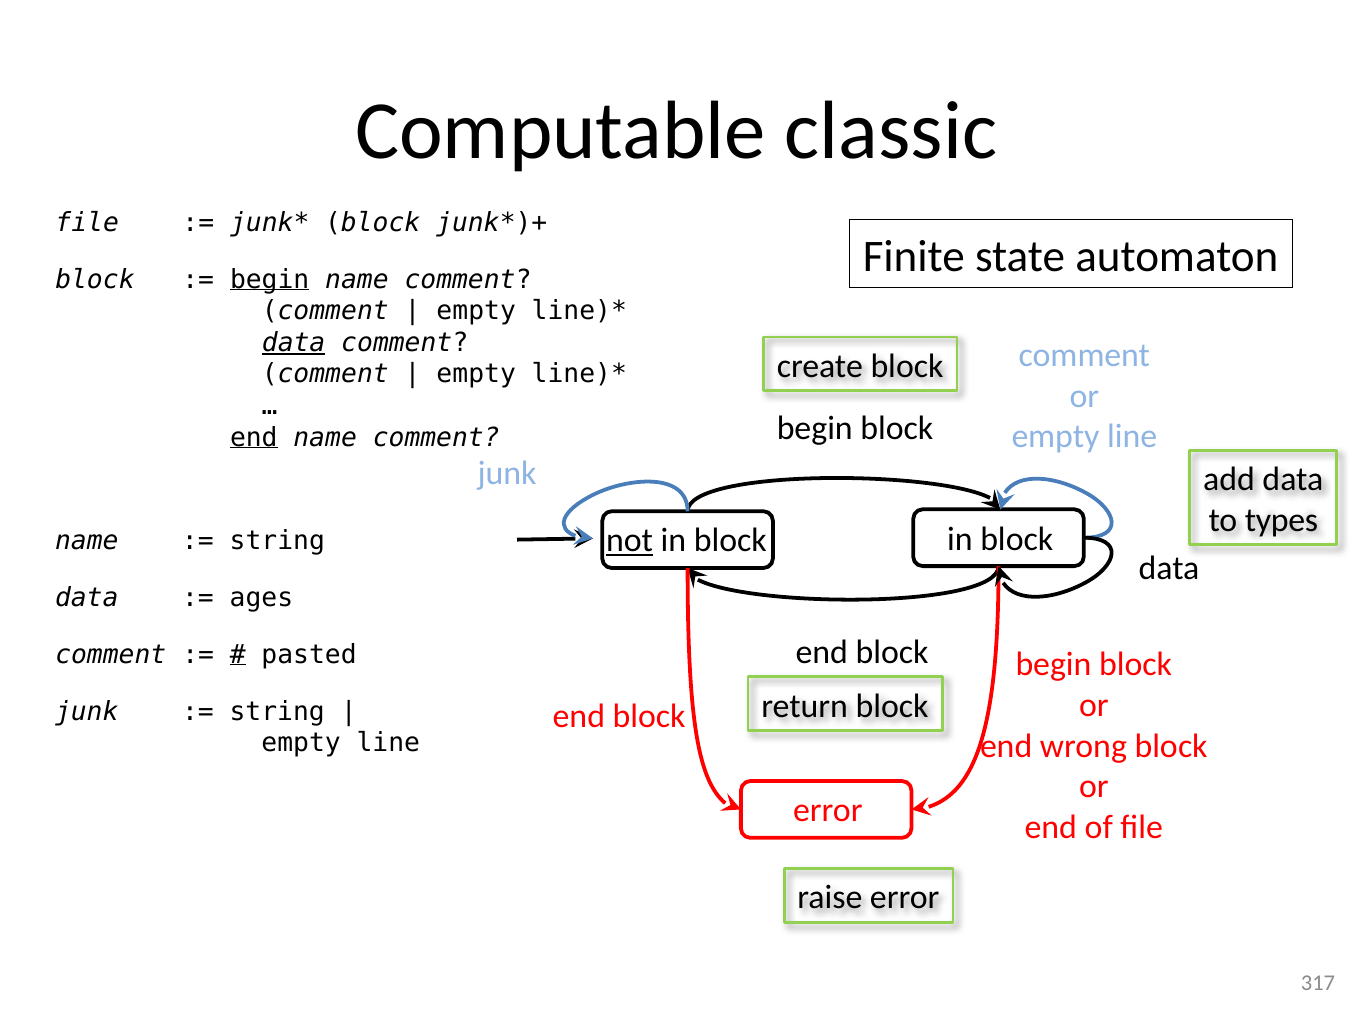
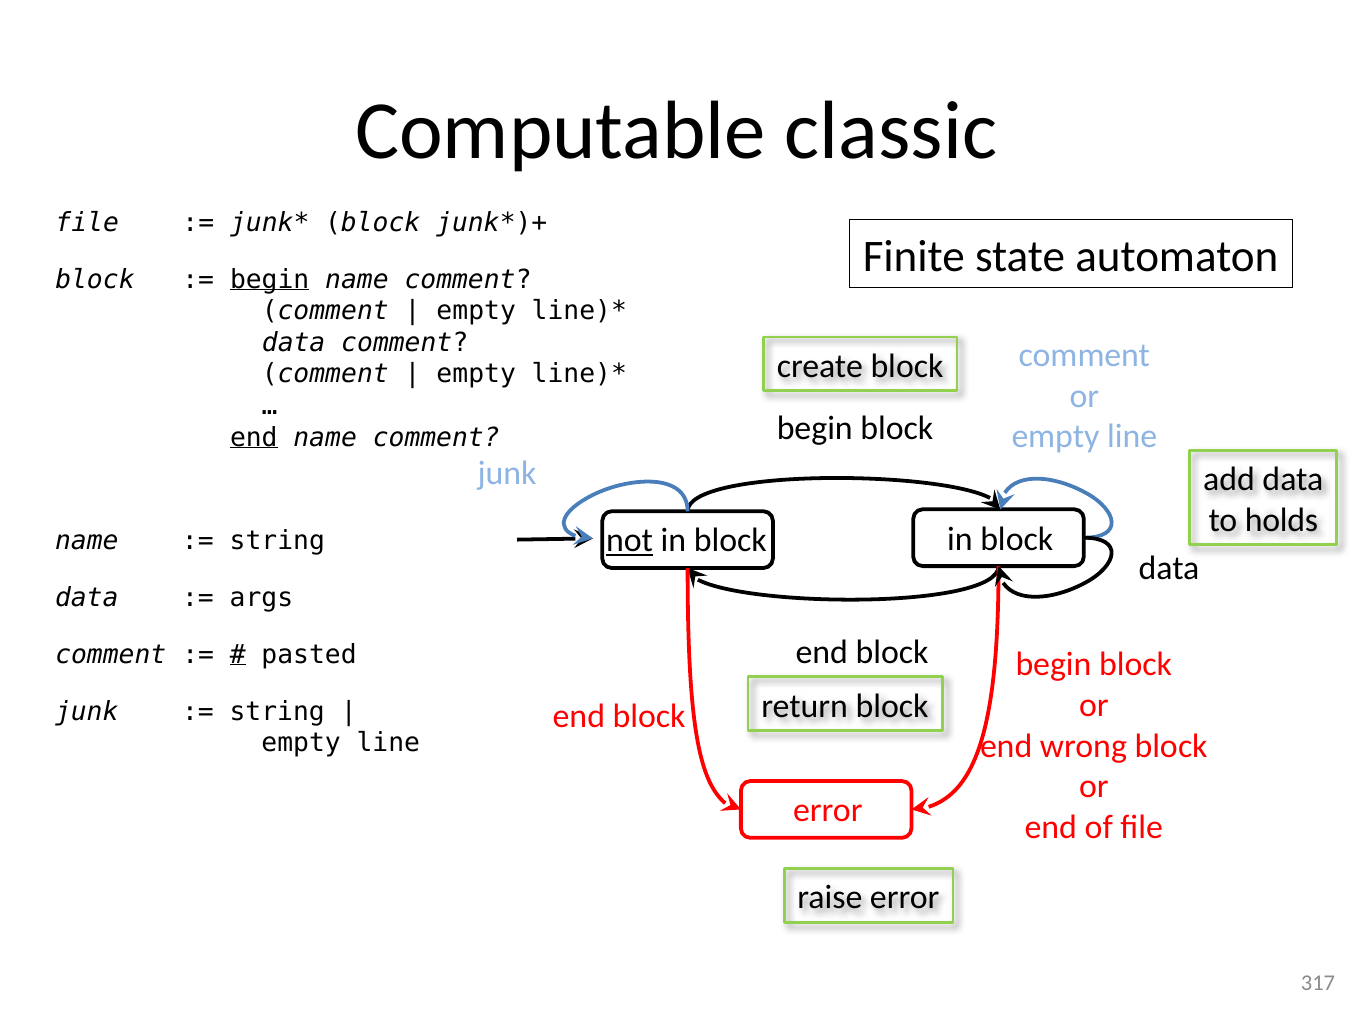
data underline: present -> none (294, 343)
types: types -> holds (1282, 521)
ages: ages -> args (261, 598)
